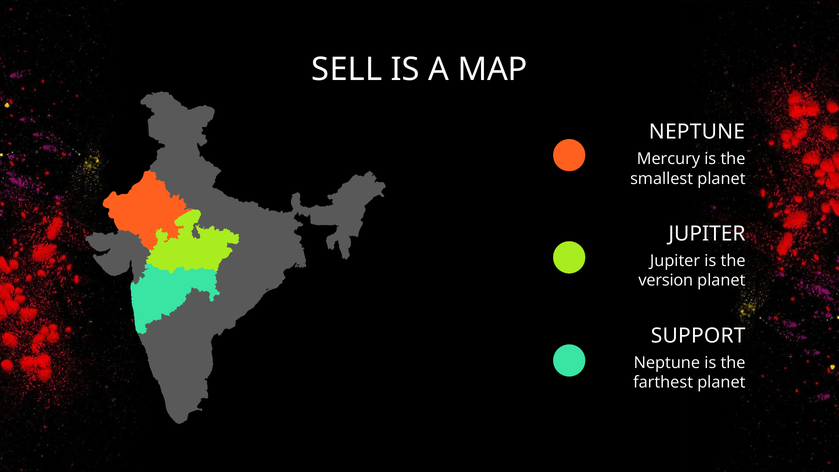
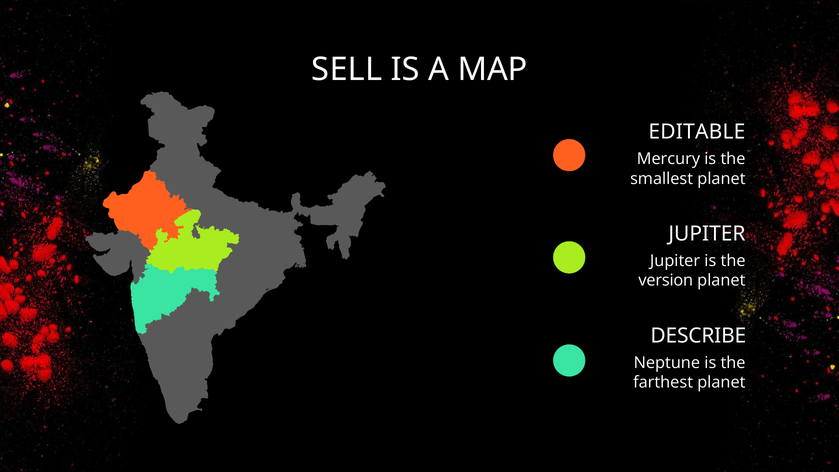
NEPTUNE: NEPTUNE -> EDITABLE (697, 132)
SUPPORT: SUPPORT -> DESCRIBE (698, 336)
